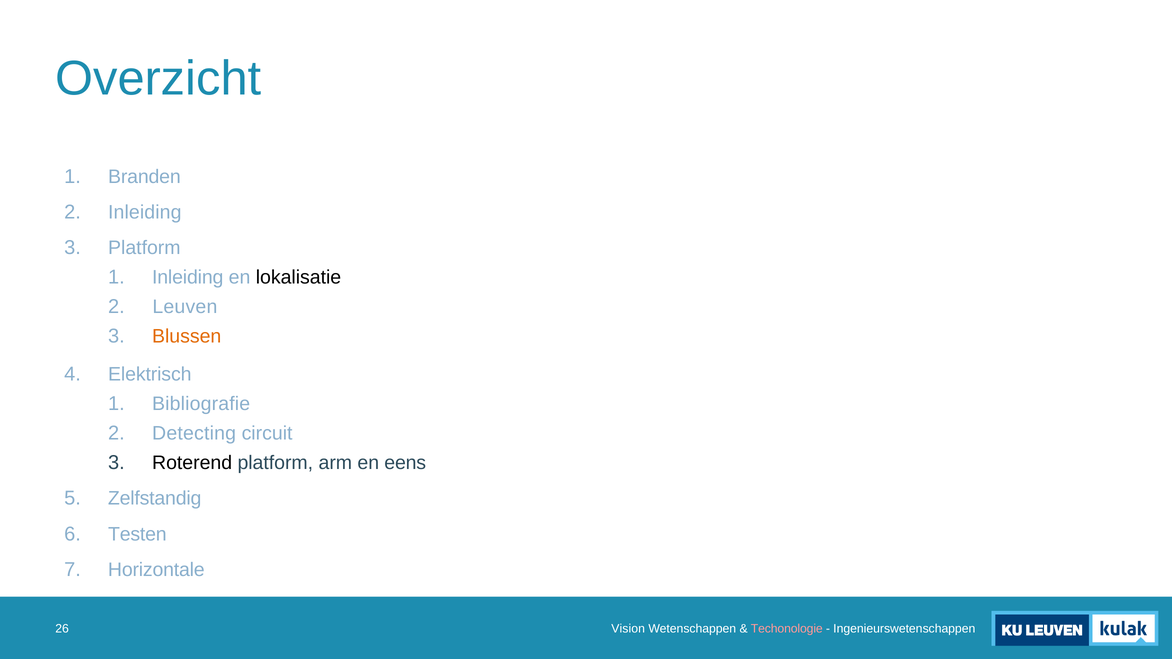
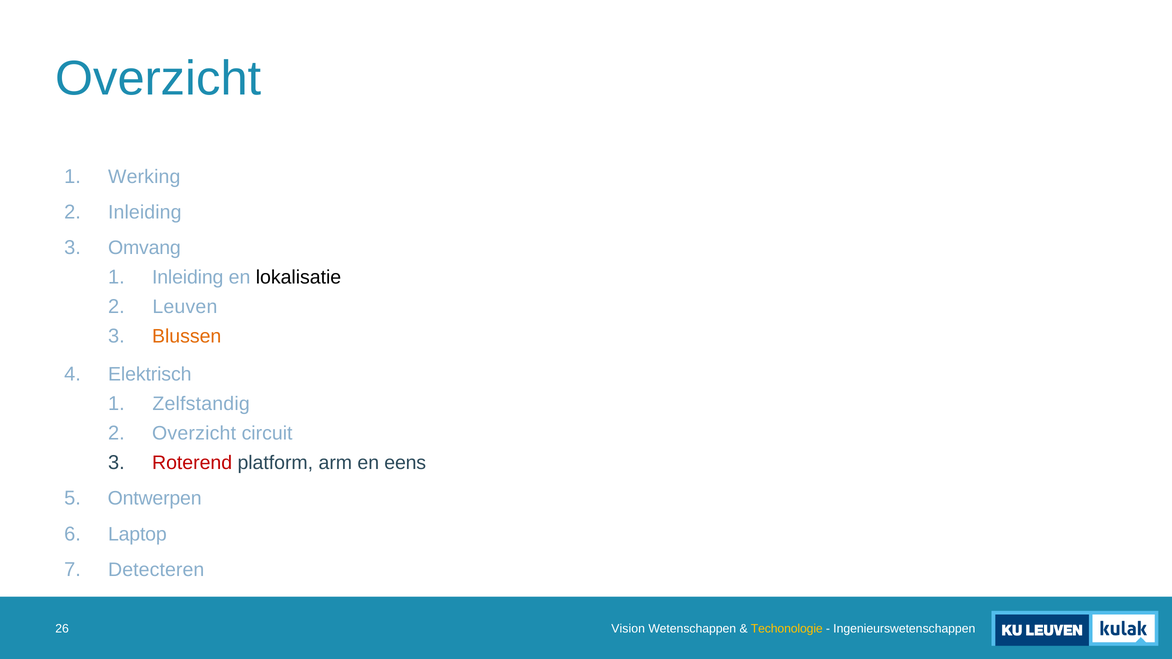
Branden: Branden -> Werking (144, 177)
Platform: Platform -> Omvang (144, 248)
Bibliografie: Bibliografie -> Zelfstandig (201, 404)
Detecting: Detecting -> Overzicht (194, 434)
Roterend colour: black -> red (192, 463)
Zelfstandig: Zelfstandig -> Ontwerpen (155, 499)
Testen: Testen -> Laptop (137, 534)
Horizontale: Horizontale -> Detecteren (156, 570)
Techonologie colour: pink -> yellow (787, 629)
